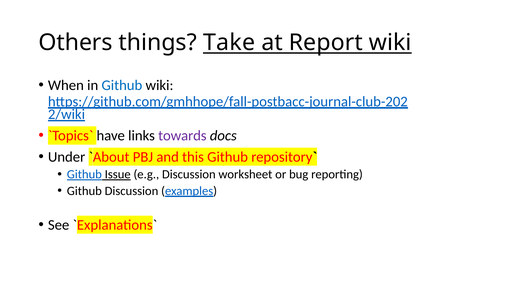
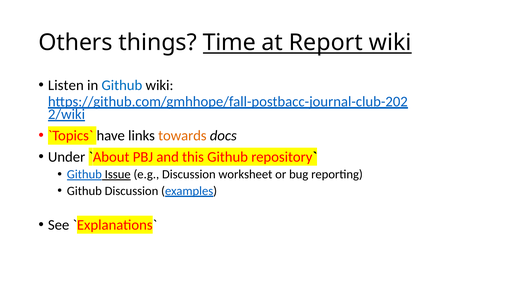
Take: Take -> Time (229, 42)
When: When -> Listen (66, 85)
towards colour: purple -> orange (182, 136)
